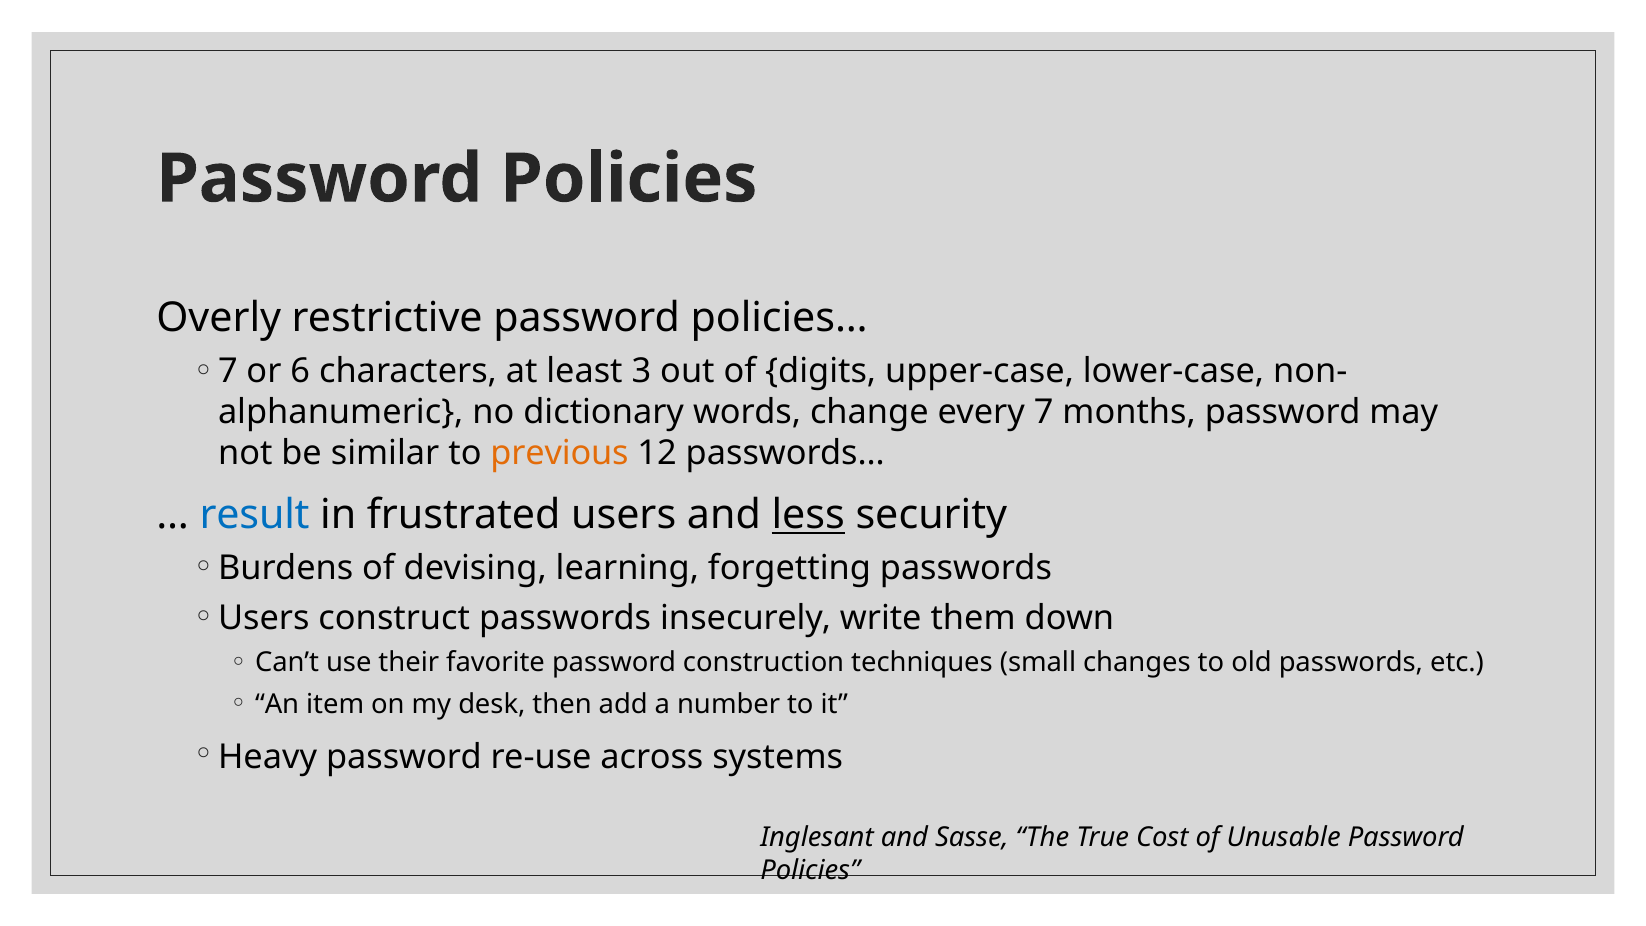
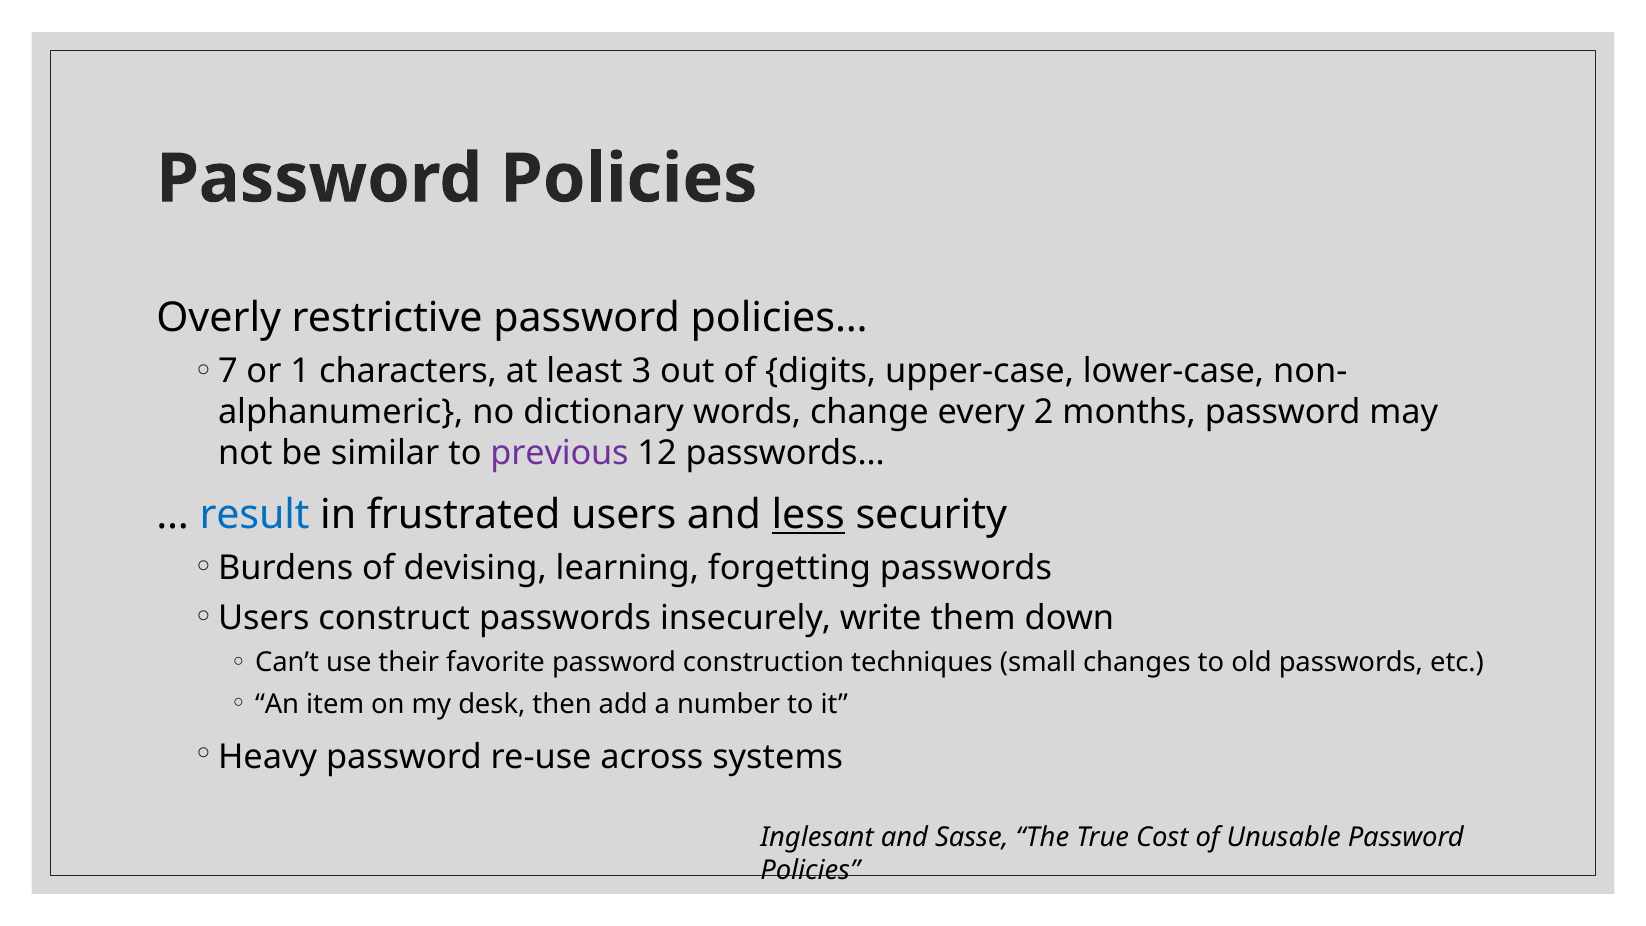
6: 6 -> 1 (300, 371)
every 7: 7 -> 2 (1044, 412)
previous colour: orange -> purple (560, 453)
